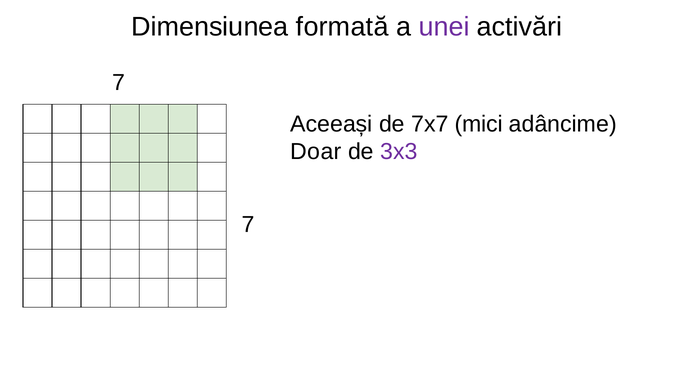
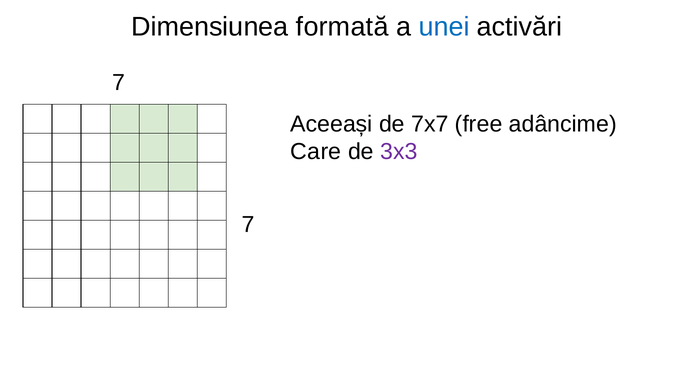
unei colour: purple -> blue (444, 27)
mici: mici -> free (479, 124)
Doar: Doar -> Care (316, 152)
